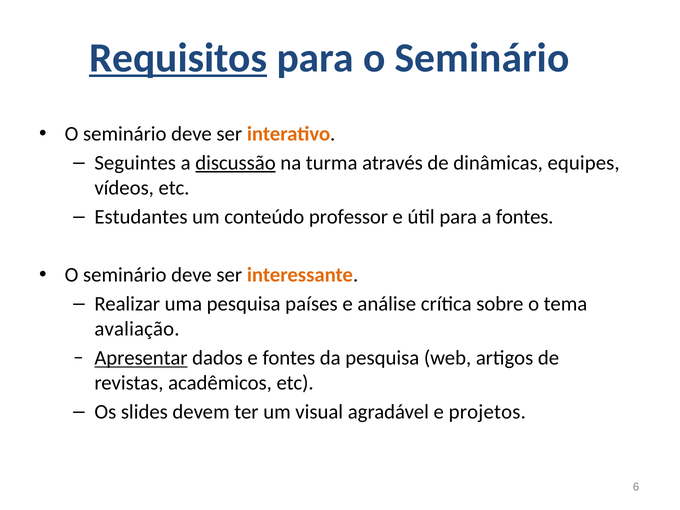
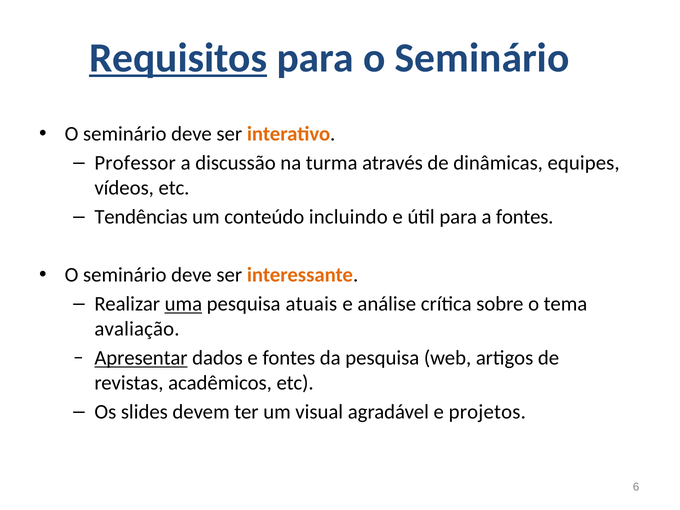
Seguintes: Seguintes -> Professor (135, 163)
discussão underline: present -> none (235, 163)
Estudantes: Estudantes -> Tendências (141, 217)
professor: professor -> incluindo (348, 217)
uma underline: none -> present (183, 304)
países: países -> atuais (311, 304)
